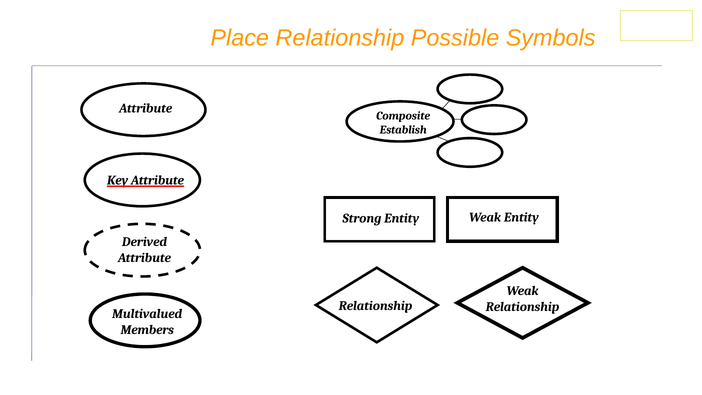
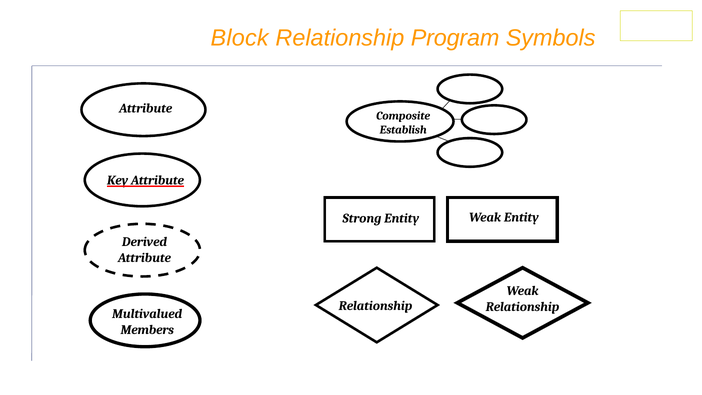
Place: Place -> Block (240, 38)
Possible: Possible -> Program (455, 38)
